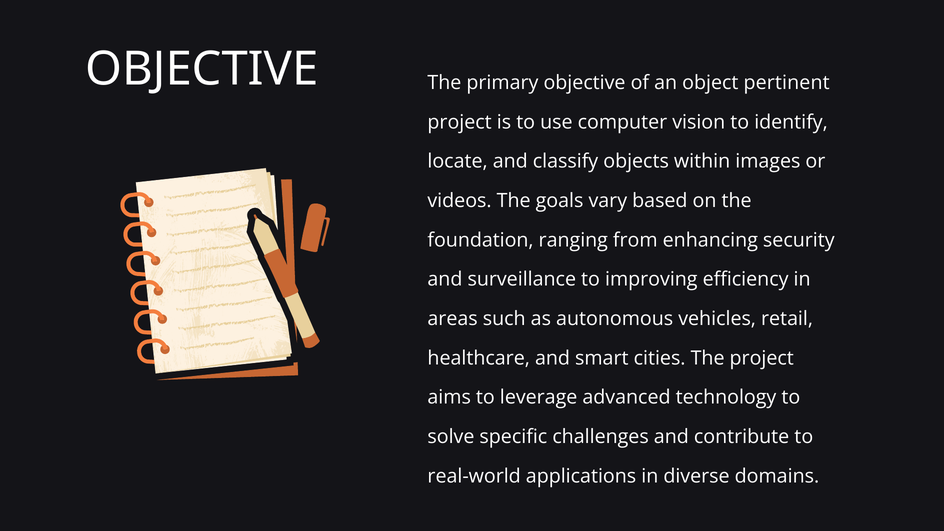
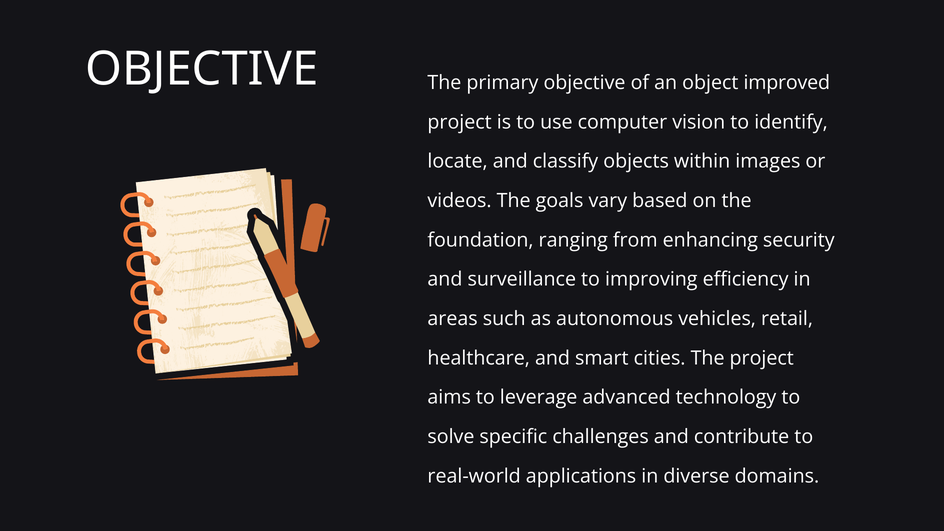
pertinent: pertinent -> improved (787, 83)
